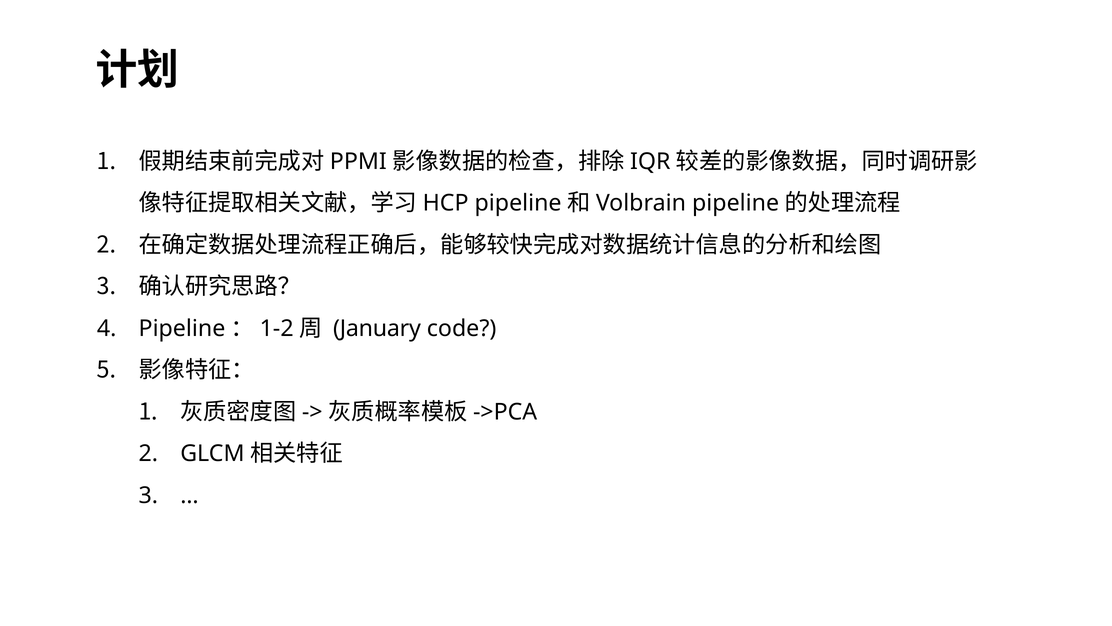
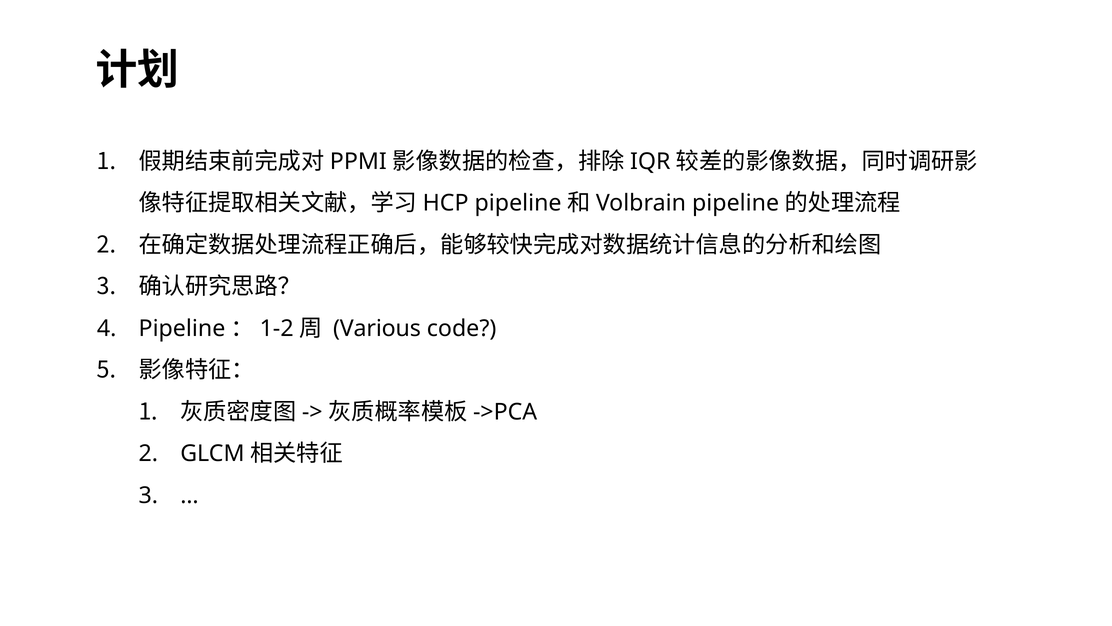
January: January -> Various (377, 328)
